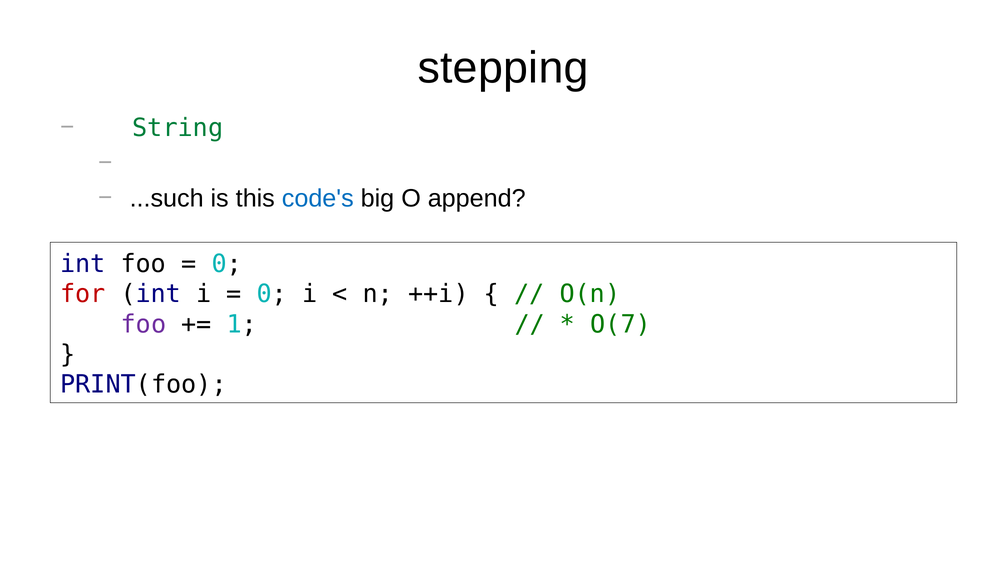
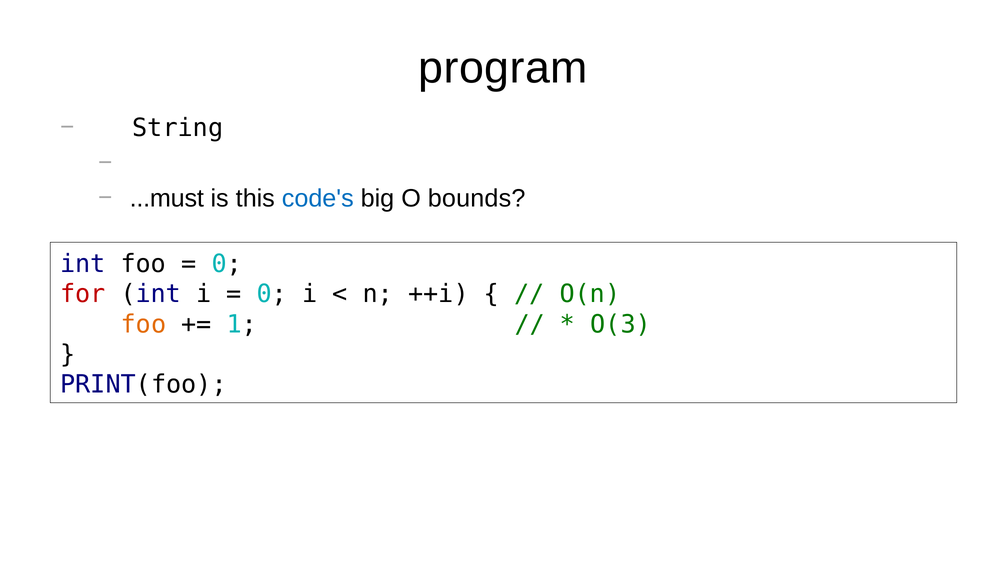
stepping: stepping -> program (503, 68)
String colour: green -> black (178, 128)
...such: ...such -> ...must (167, 198)
append: append -> bounds (477, 198)
foo colour: purple -> orange (144, 324)
O(7: O(7 -> O(3 (621, 324)
